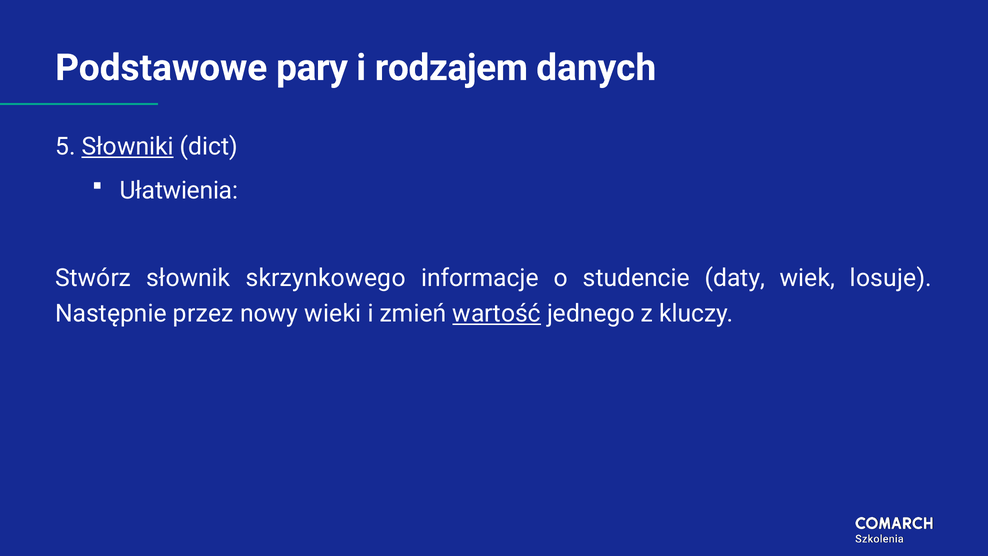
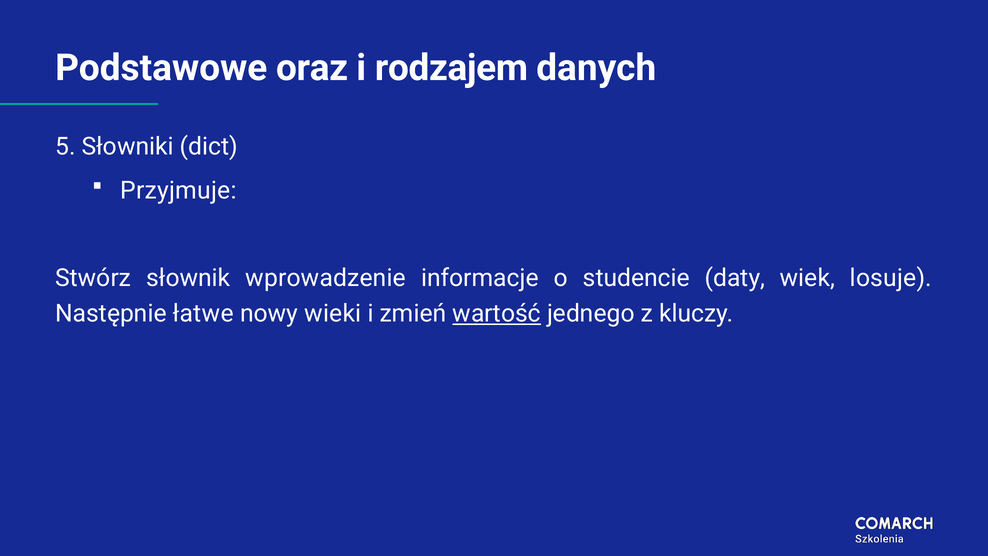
pary: pary -> oraz (312, 68)
Słowniki underline: present -> none (128, 146)
Ułatwienia: Ułatwienia -> Przyjmuje (179, 190)
skrzynkowego: skrzynkowego -> wprowadzenie (326, 278)
przez: przez -> łatwe (203, 313)
